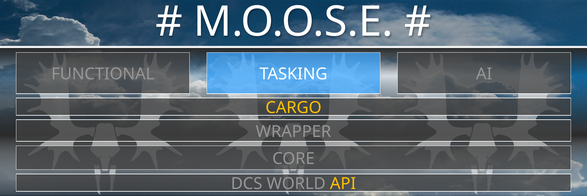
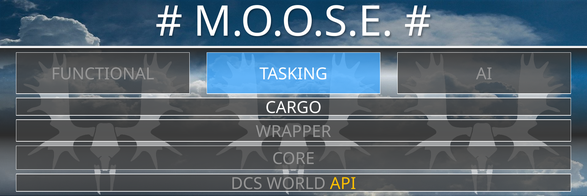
CARGO colour: yellow -> white (293, 108)
